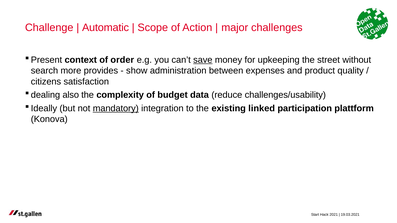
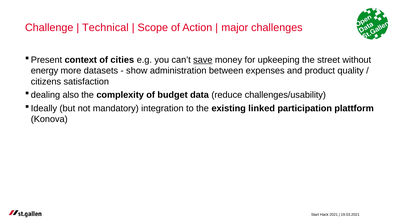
Automatic: Automatic -> Technical (105, 28)
order: order -> cities (122, 60)
search: search -> energy (45, 71)
provides: provides -> datasets (101, 71)
mandatory underline: present -> none (116, 109)
